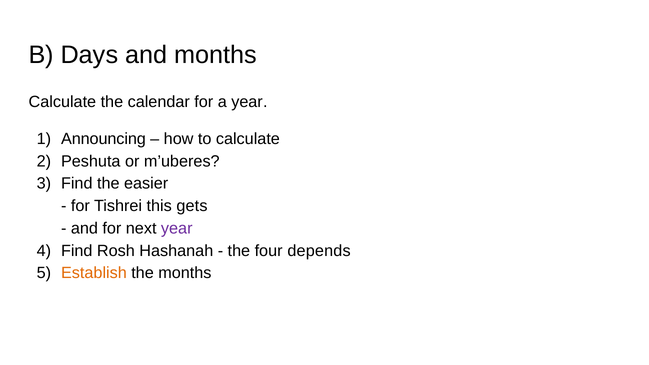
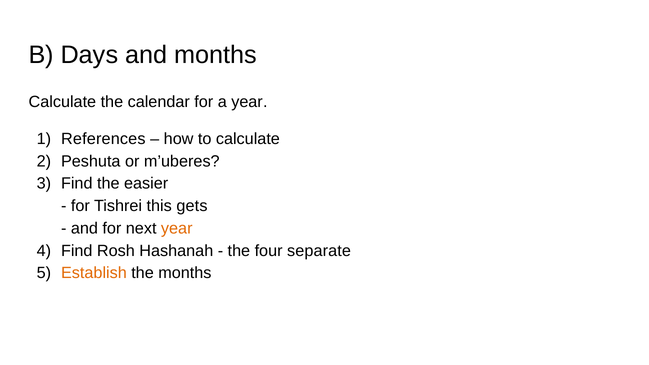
Announcing: Announcing -> References (103, 139)
year colour: purple -> orange (177, 228)
depends: depends -> separate (319, 251)
